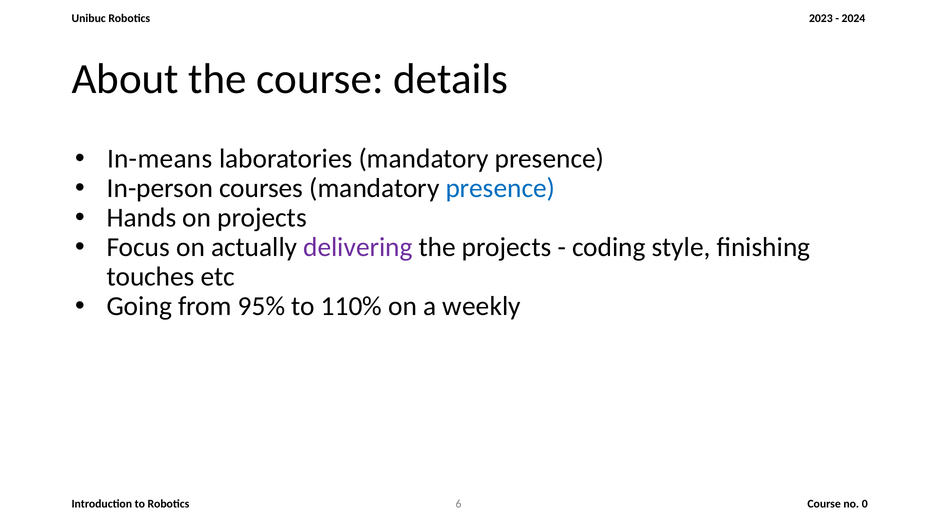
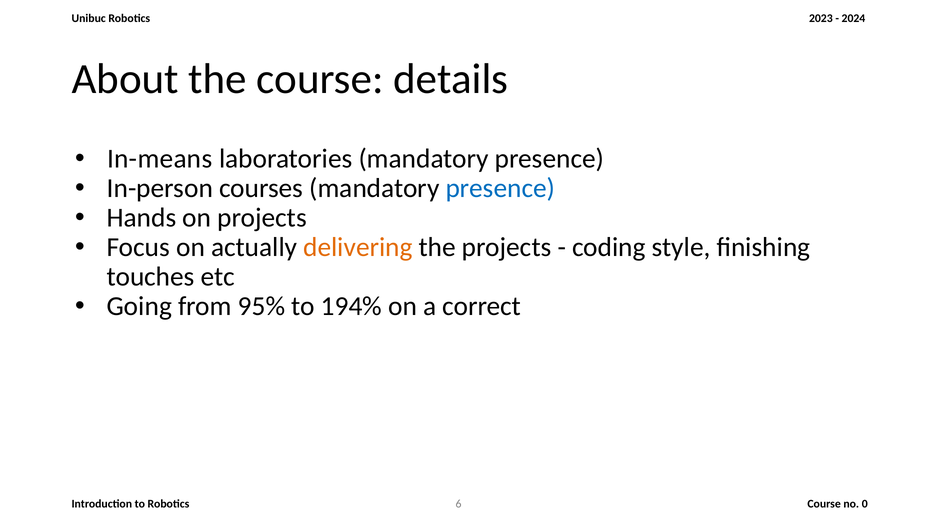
delivering colour: purple -> orange (358, 247)
110%: 110% -> 194% (351, 306)
weekly: weekly -> correct (482, 306)
